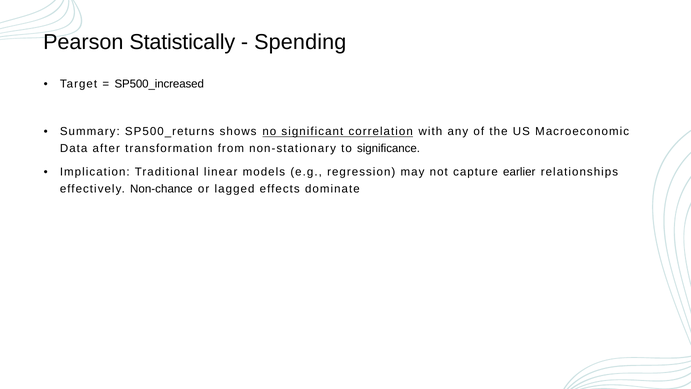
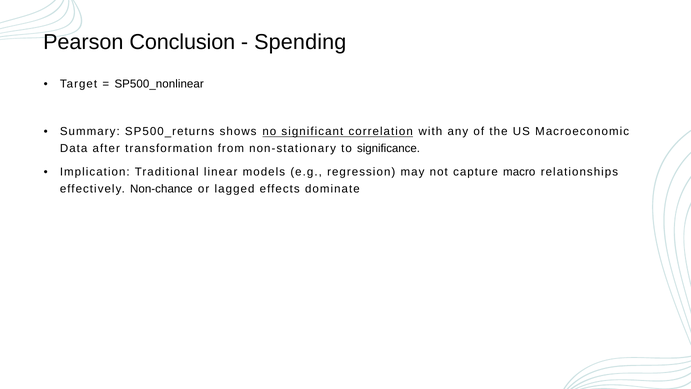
Statistically: Statistically -> Conclusion (182, 42)
SP500_increased: SP500_increased -> SP500_nonlinear (159, 84)
earlier: earlier -> macro (519, 172)
